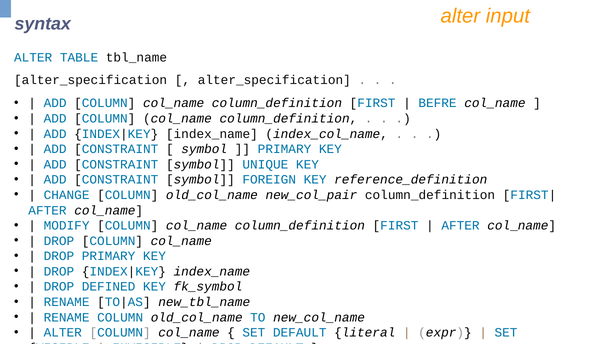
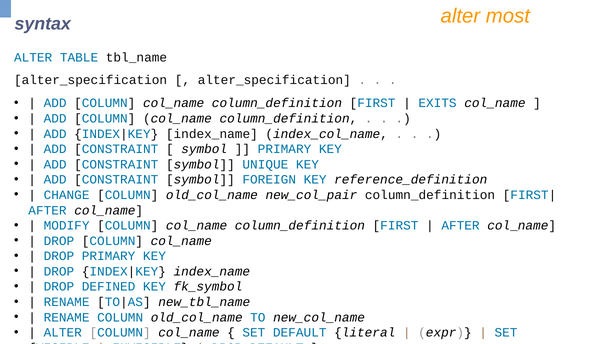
input: input -> most (508, 16)
BEFRE: BEFRE -> EXITS (438, 103)
